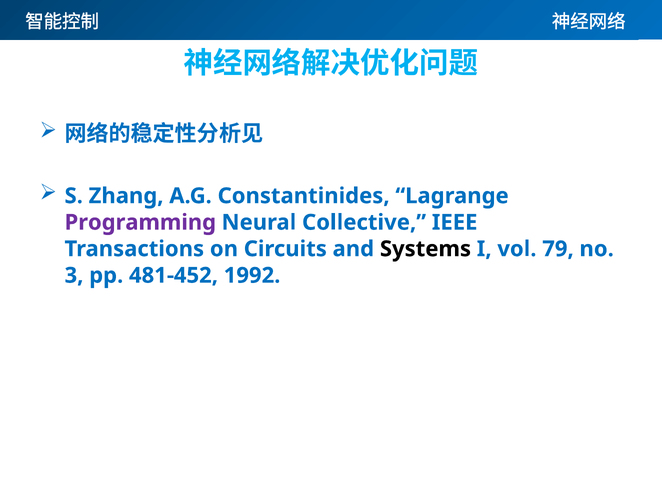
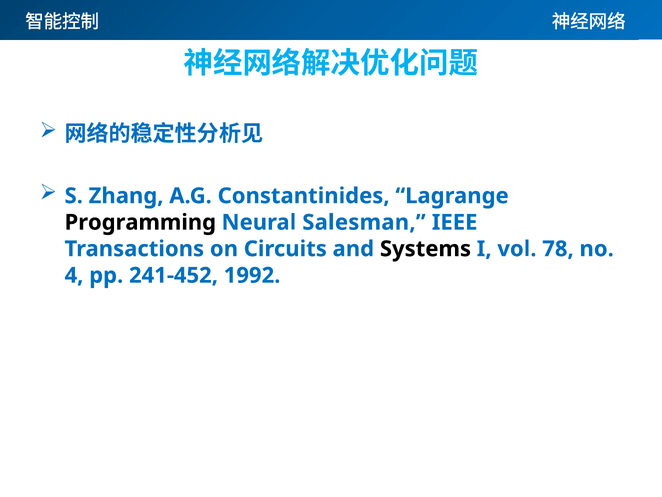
Programming colour: purple -> black (140, 222)
Collective: Collective -> Salesman (364, 222)
79: 79 -> 78 (558, 249)
3: 3 -> 4 (74, 275)
481-452: 481-452 -> 241-452 (173, 275)
